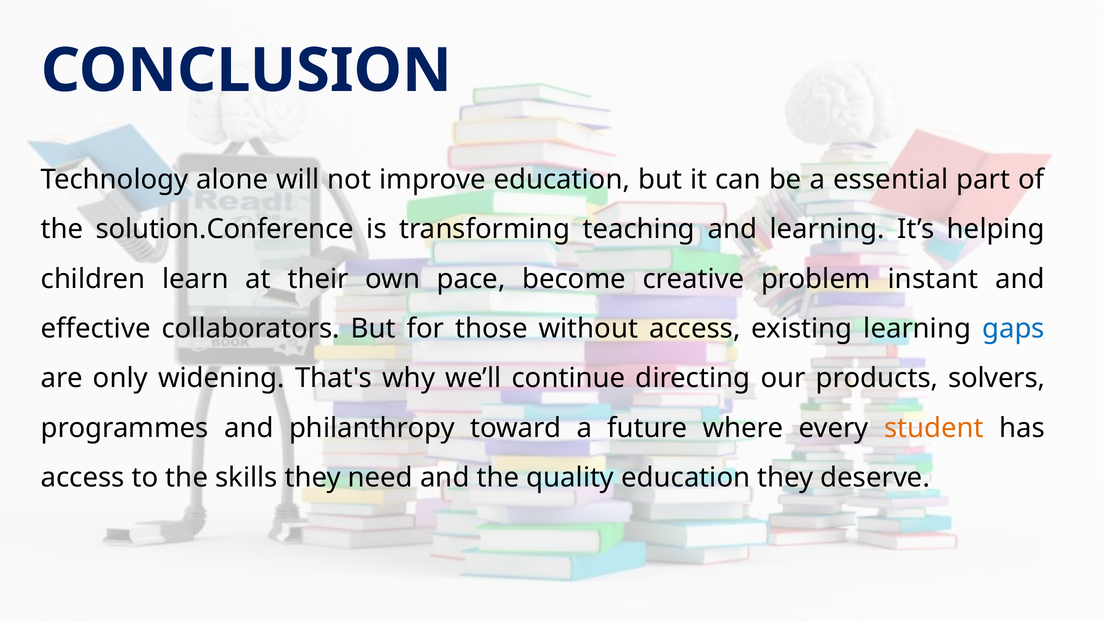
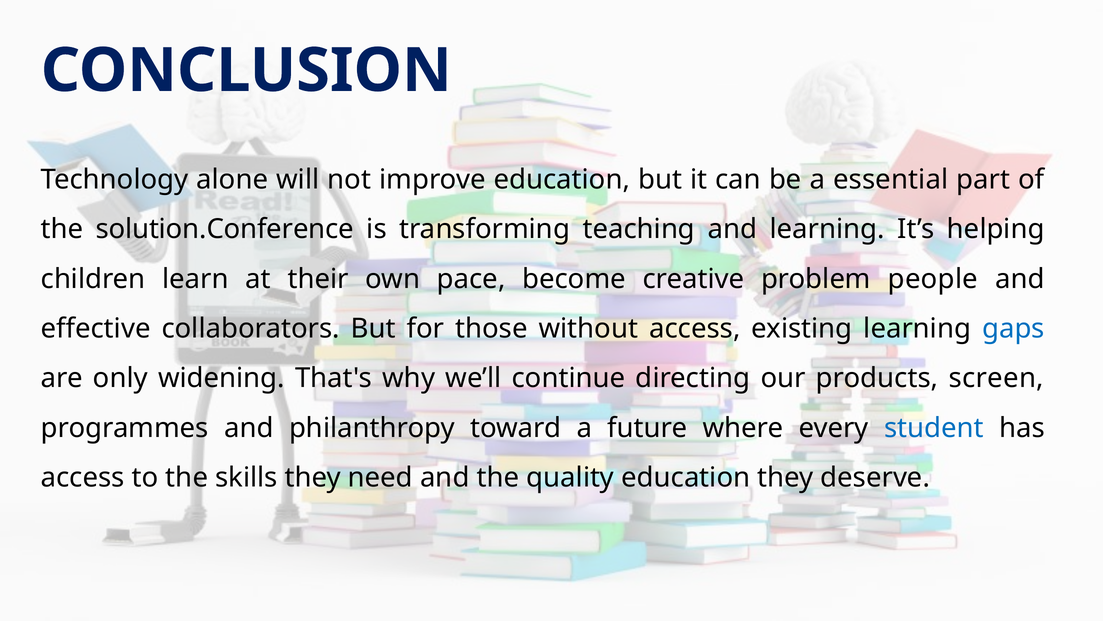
instant: instant -> people (933, 279)
solvers: solvers -> screen (996, 378)
student colour: orange -> blue (934, 428)
